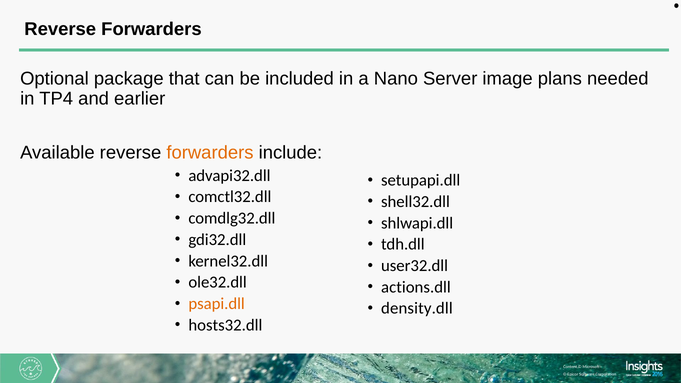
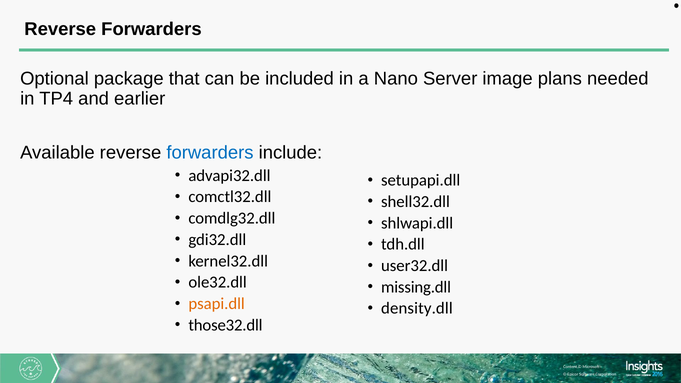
forwarders colour: orange -> blue (210, 153)
actions.dll: actions.dll -> missing.dll (416, 287)
hosts32.dll: hosts32.dll -> those32.dll (225, 325)
